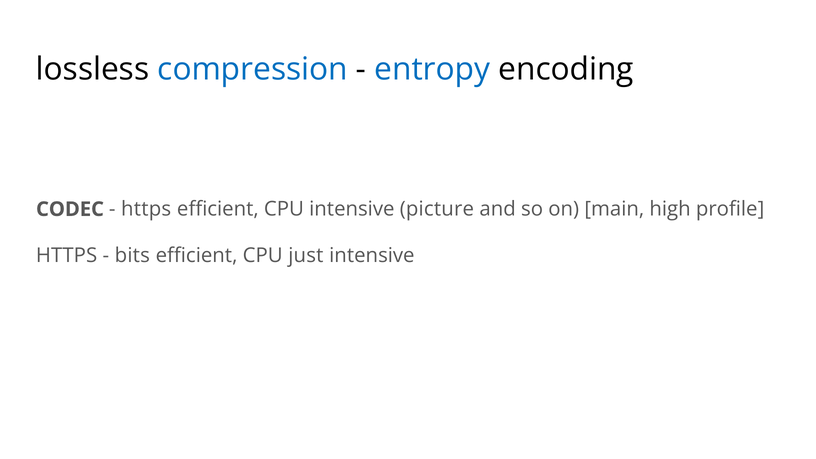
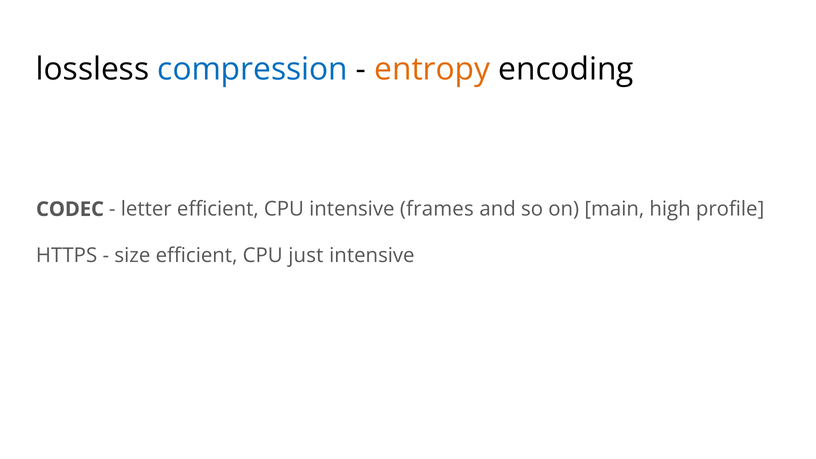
entropy colour: blue -> orange (432, 69)
https: https -> letter (146, 209)
picture: picture -> frames (437, 209)
bits: bits -> size (132, 256)
